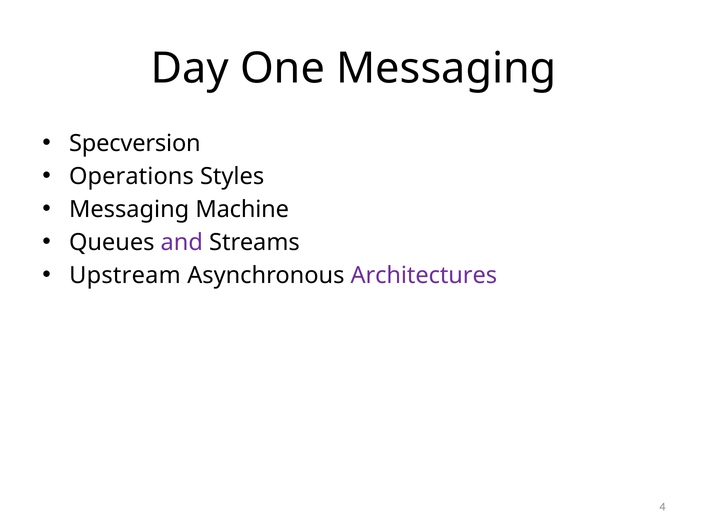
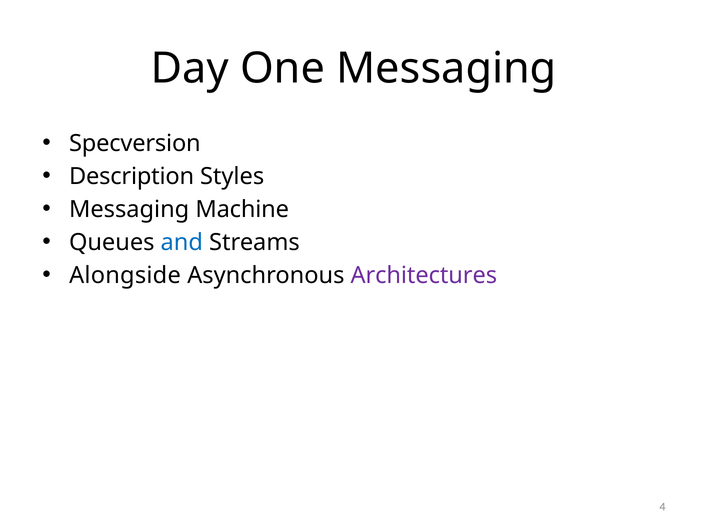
Operations: Operations -> Description (132, 176)
and colour: purple -> blue (182, 242)
Upstream: Upstream -> Alongside (125, 275)
